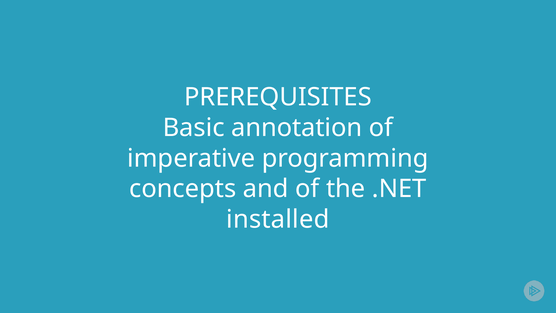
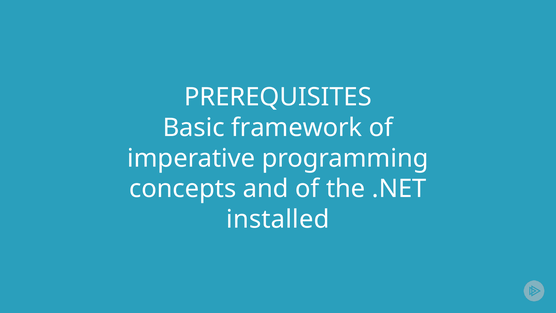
annotation: annotation -> framework (297, 128)
